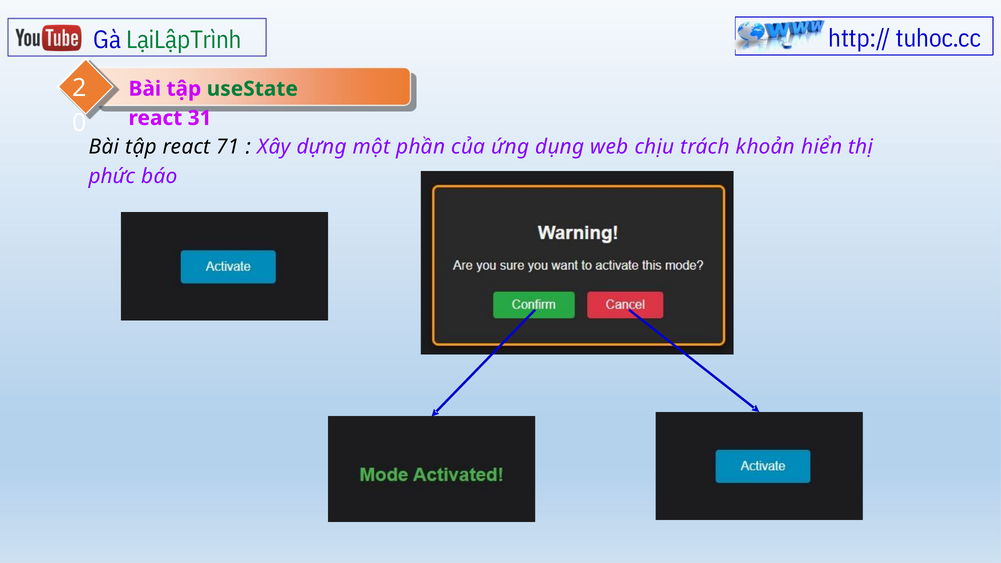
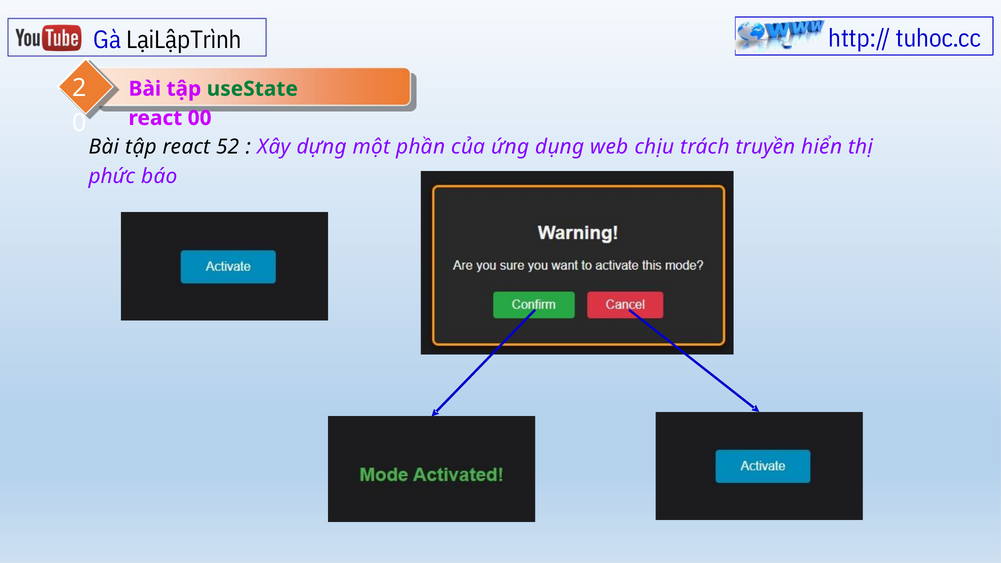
LạiLậpTrình colour: green -> black (184, 40)
31: 31 -> 00 (200, 118)
71: 71 -> 52 (228, 147)
khoản: khoản -> truyền (766, 147)
